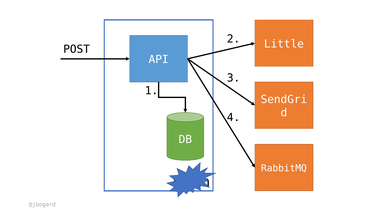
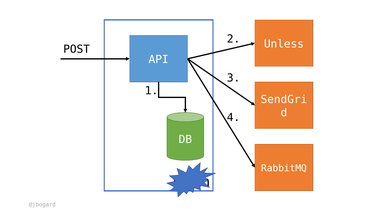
Little: Little -> Unless (284, 44)
